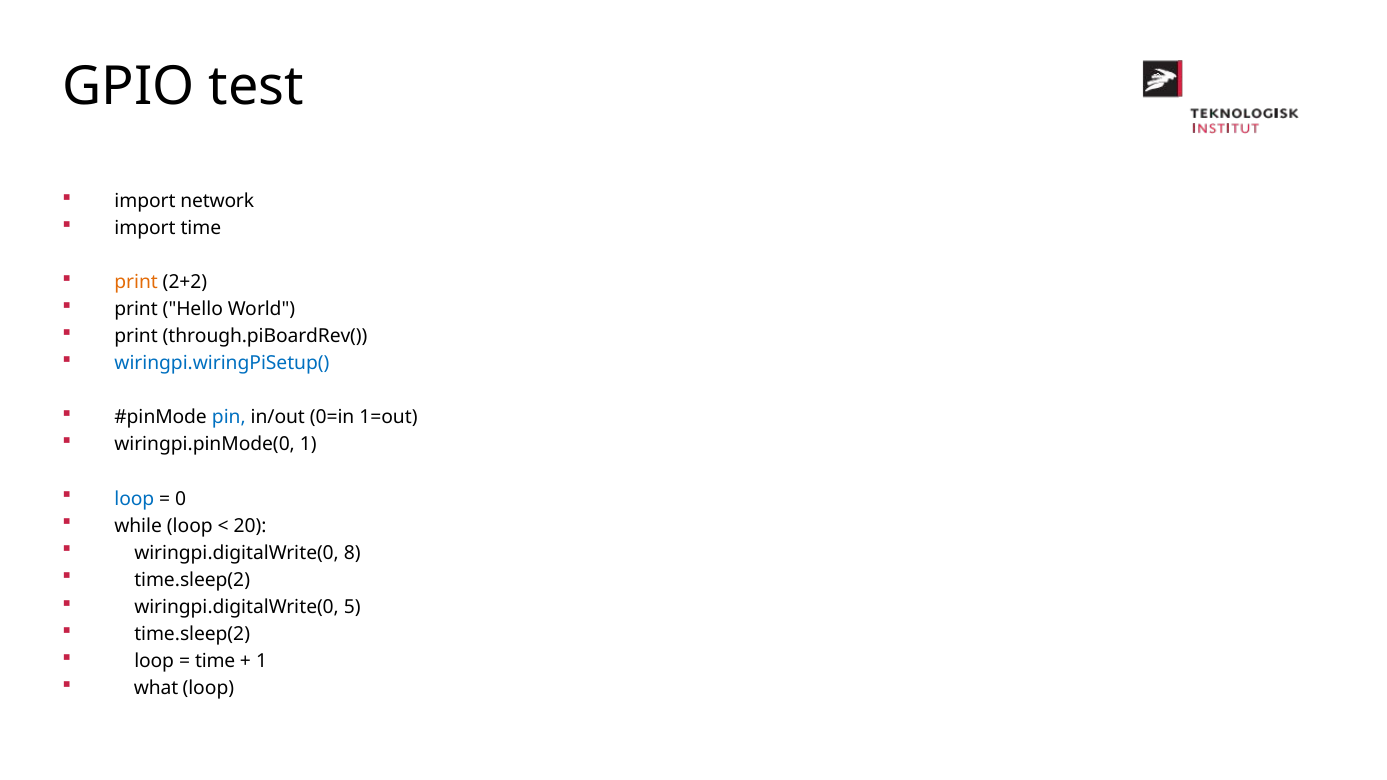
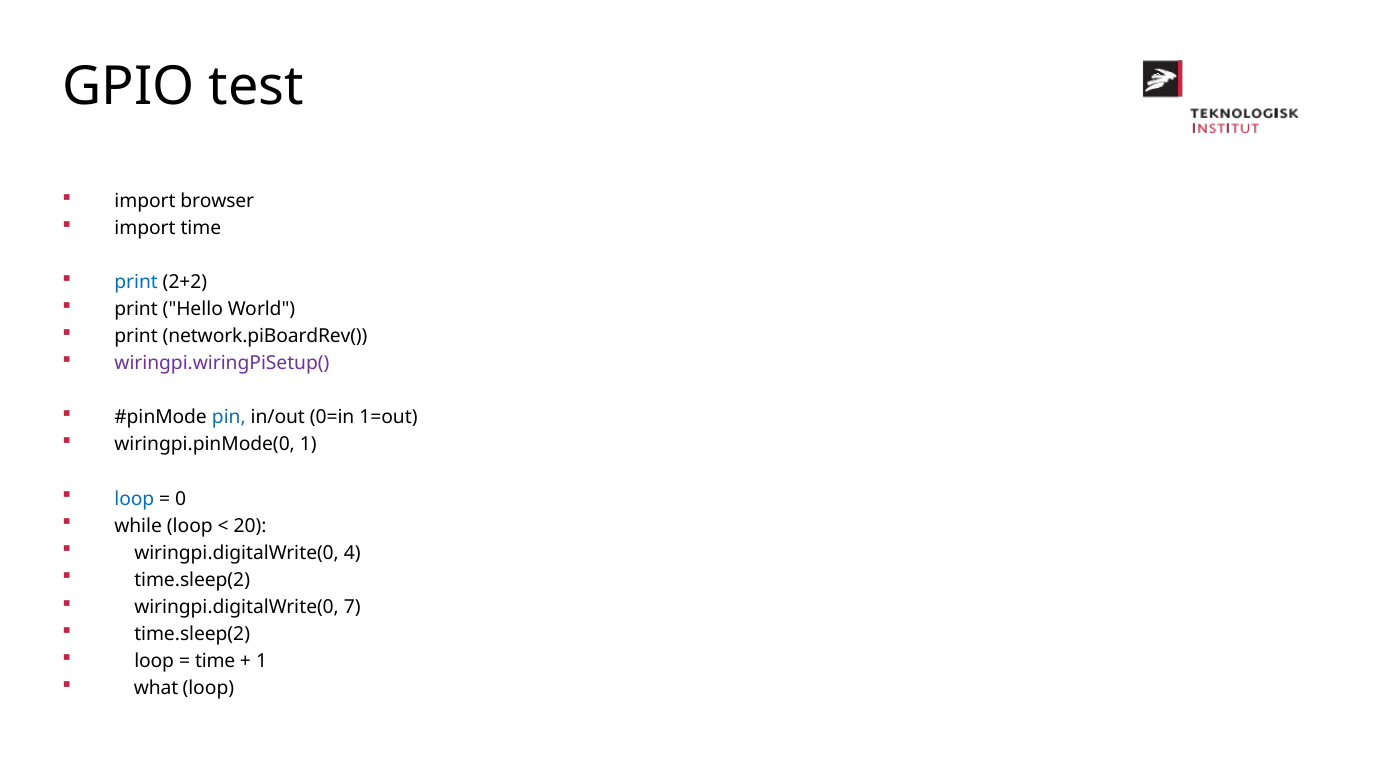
network: network -> browser (217, 201)
print colour: orange -> blue (136, 283)
through.piBoardRev(: through.piBoardRev( -> network.piBoardRev( (265, 337)
wiringpi.wiringPiSetup( colour: blue -> purple (222, 364)
8: 8 -> 4 (352, 553)
5: 5 -> 7 (352, 607)
